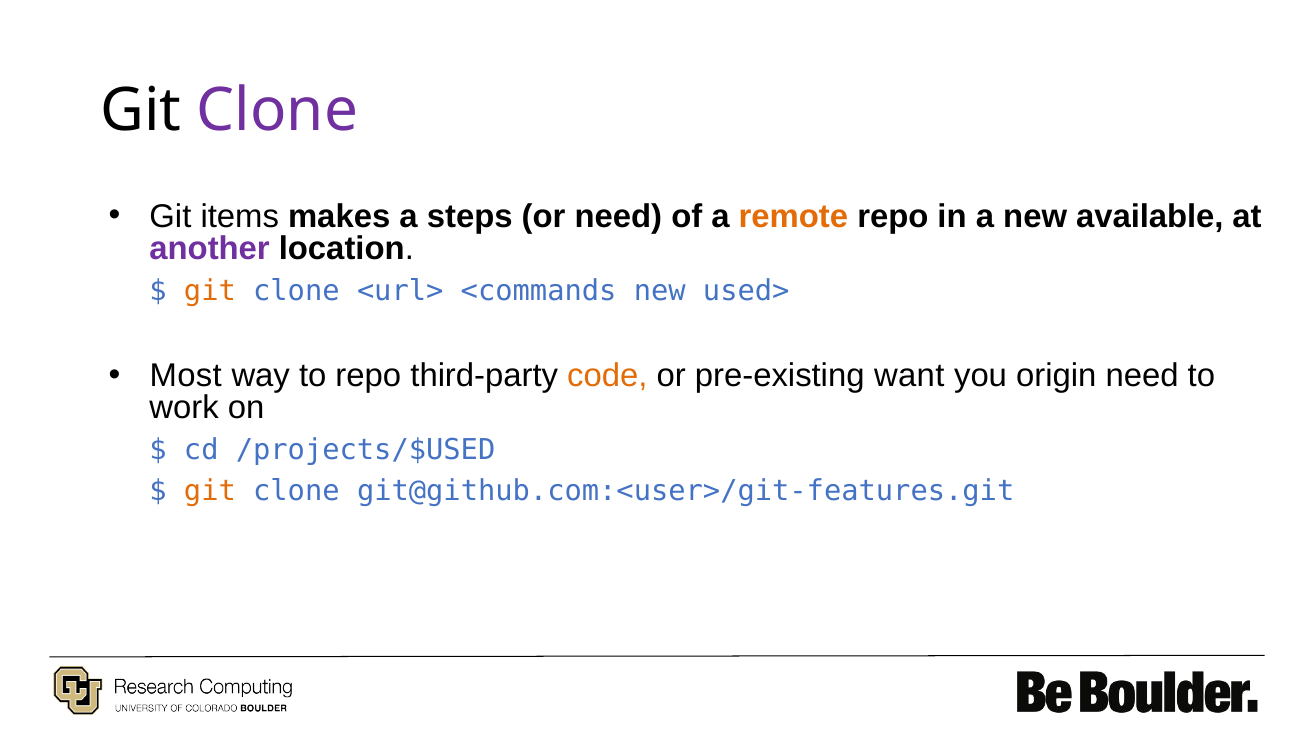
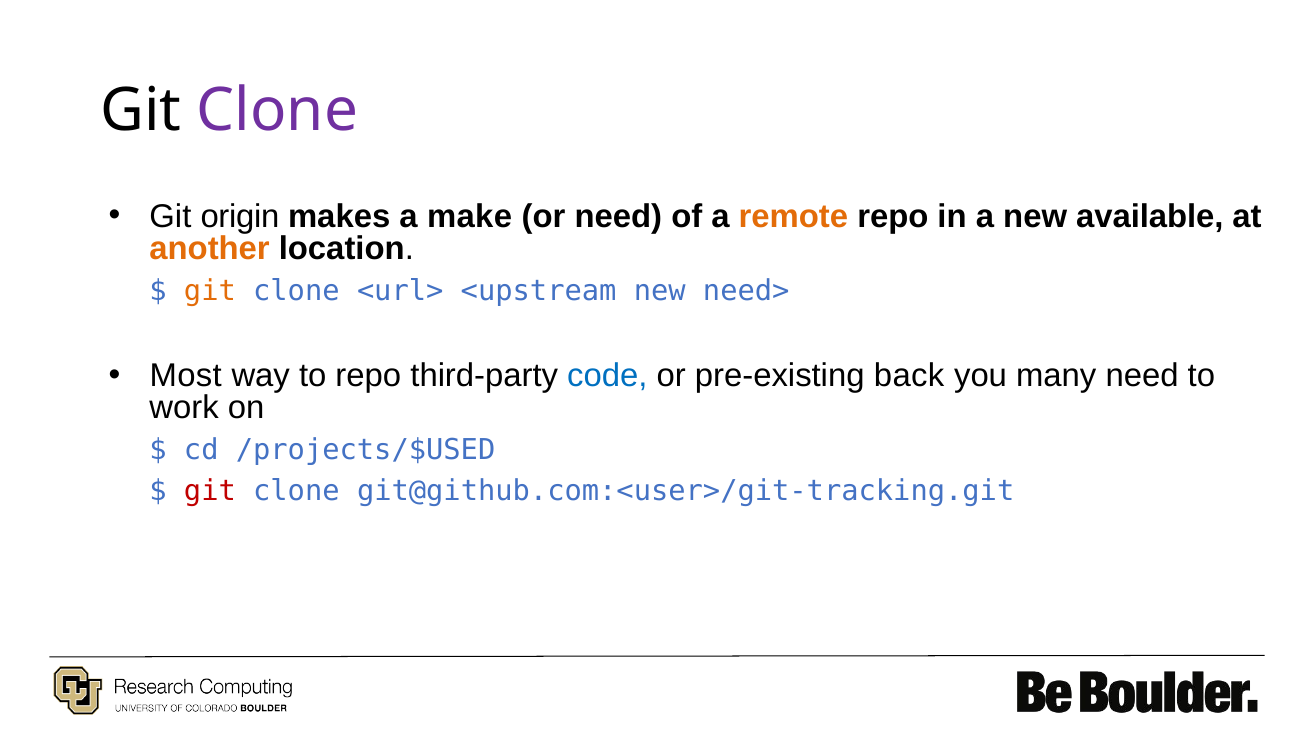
items: items -> origin (240, 216)
steps: steps -> make (470, 216)
another colour: purple -> orange (210, 248)
<commands: <commands -> <upstream (539, 291)
used>: used> -> need> (746, 291)
code colour: orange -> blue (607, 376)
want: want -> back (909, 376)
origin: origin -> many (1056, 376)
git colour: orange -> red (210, 491)
git@github.com:<user>/git-features.git: git@github.com:<user>/git-features.git -> git@github.com:<user>/git-tracking.git (686, 491)
